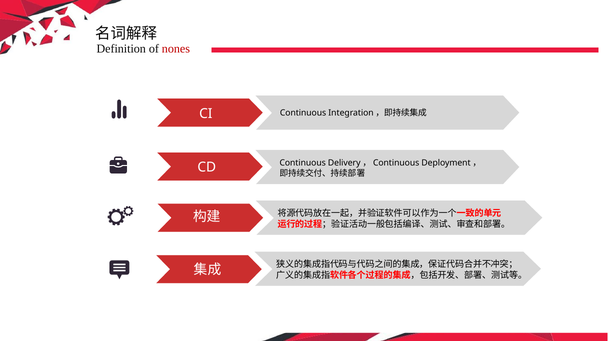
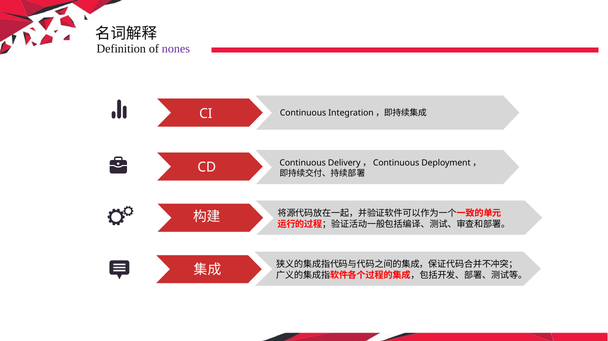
nones colour: red -> purple (176, 49)
